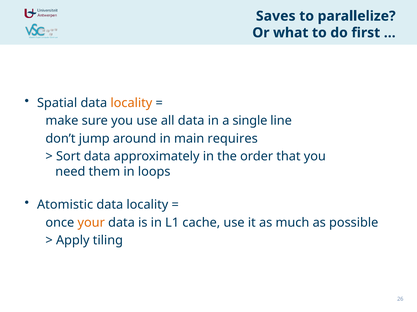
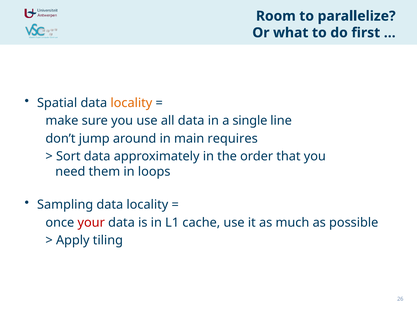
Saves: Saves -> Room (276, 16)
Atomistic: Atomistic -> Sampling (65, 205)
your colour: orange -> red (91, 223)
